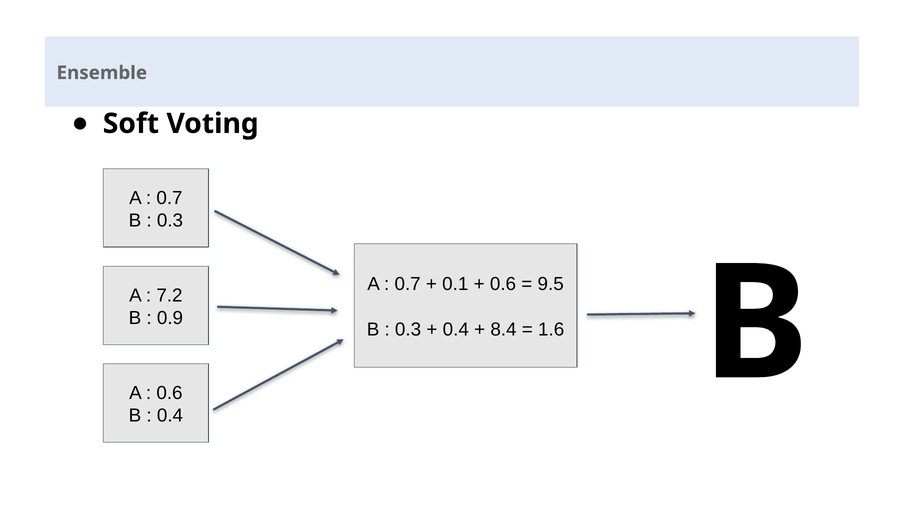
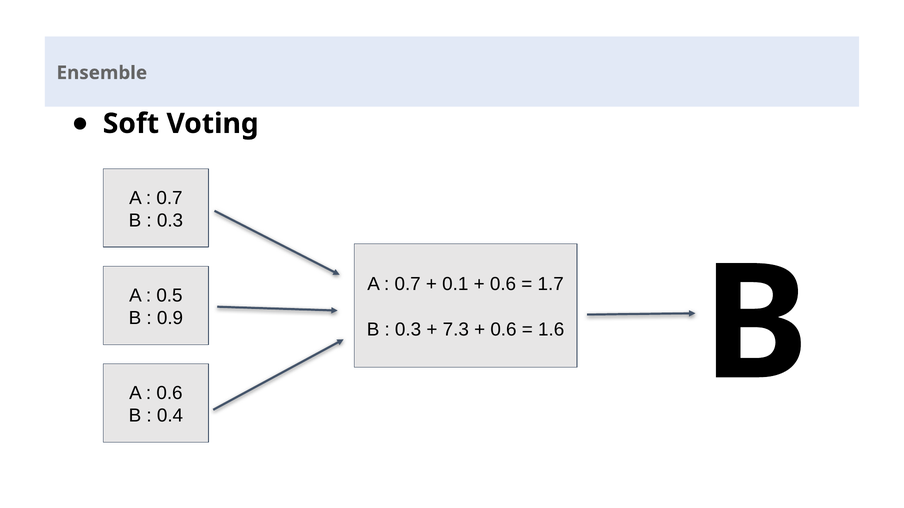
9.5: 9.5 -> 1.7 (551, 284)
7.2: 7.2 -> 0.5 (169, 296)
0.4: 0.4 -> 7.3 (456, 330)
8.4: 8.4 -> 0.6 (503, 330)
